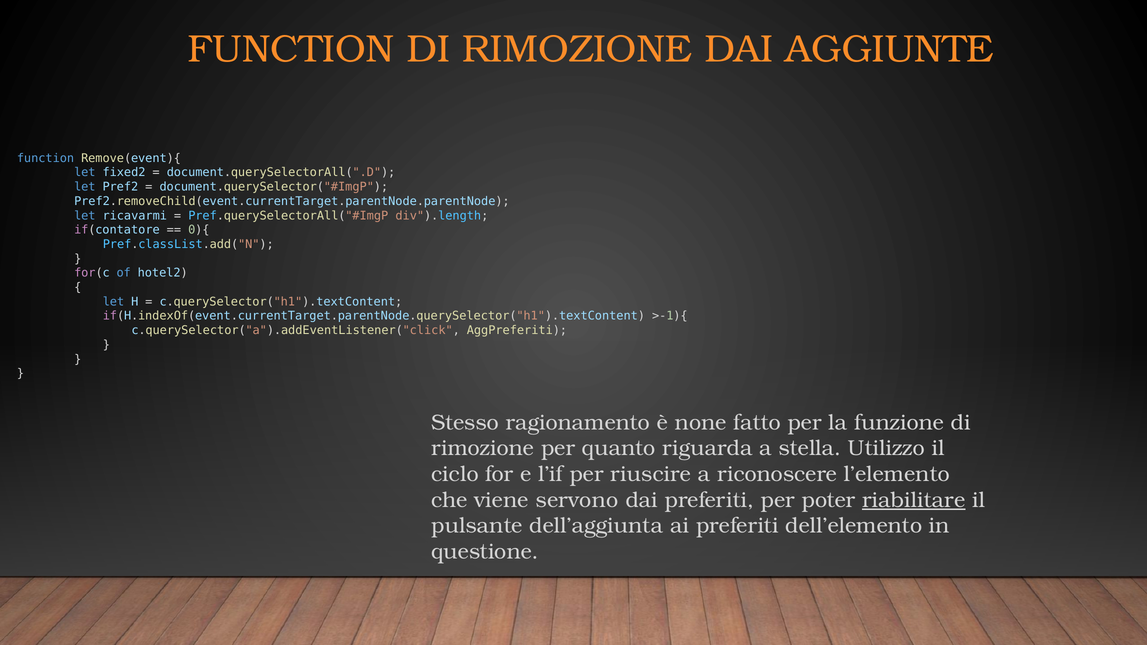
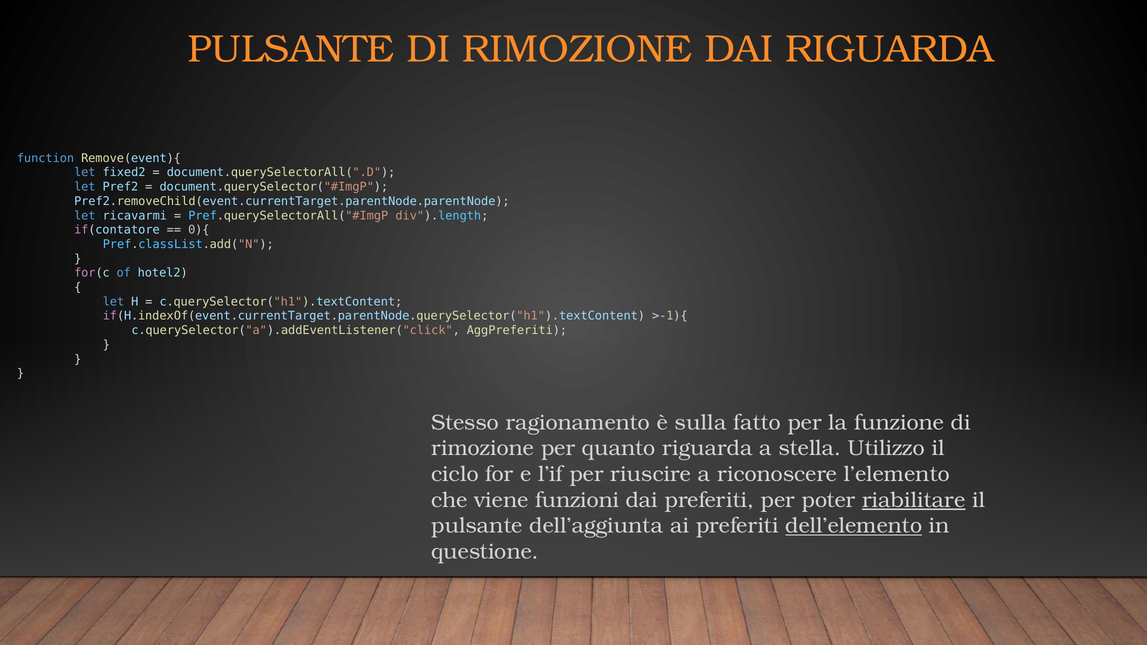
FUNCTION: FUNCTION -> PULSANTE (291, 49)
DAI AGGIUNTE: AGGIUNTE -> RIGUARDA (890, 49)
none: none -> sulla (701, 423)
servono: servono -> funzioni (577, 500)
dell’elemento underline: none -> present (854, 526)
